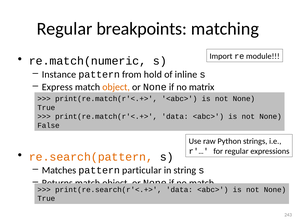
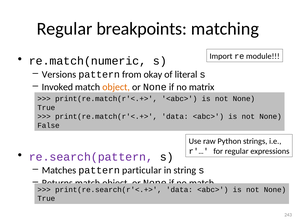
Instance: Instance -> Versions (59, 74)
hold: hold -> okay (153, 74)
inline: inline -> literal (186, 74)
Express: Express -> Invoked (57, 87)
re.search(pattern colour: orange -> purple (91, 157)
